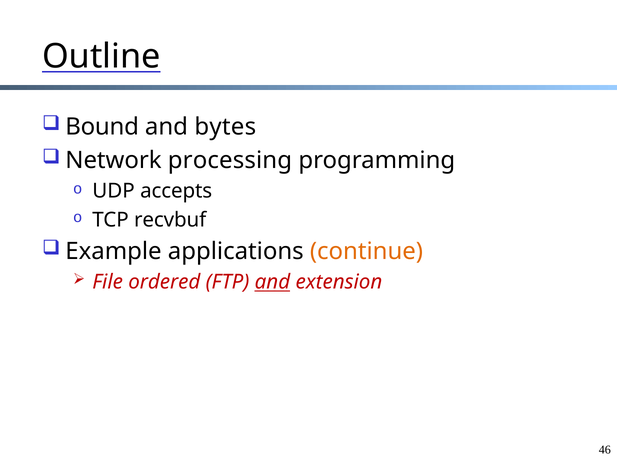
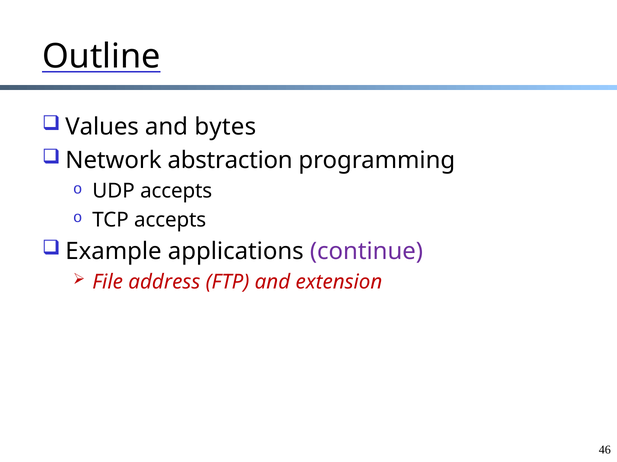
Bound: Bound -> Values (102, 127)
processing: processing -> abstraction (230, 161)
TCP recvbuf: recvbuf -> accepts (170, 220)
continue colour: orange -> purple (366, 252)
ordered: ordered -> address (164, 283)
and underline: present -> none (272, 283)
